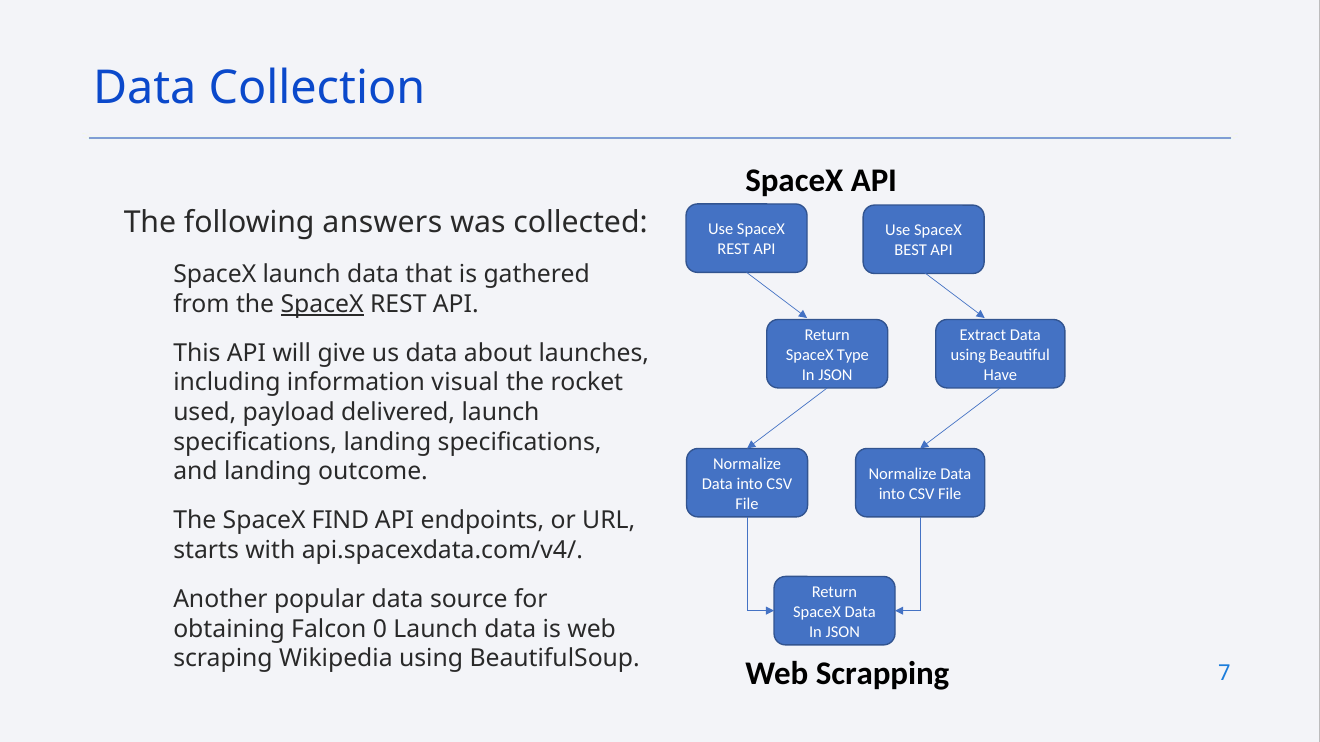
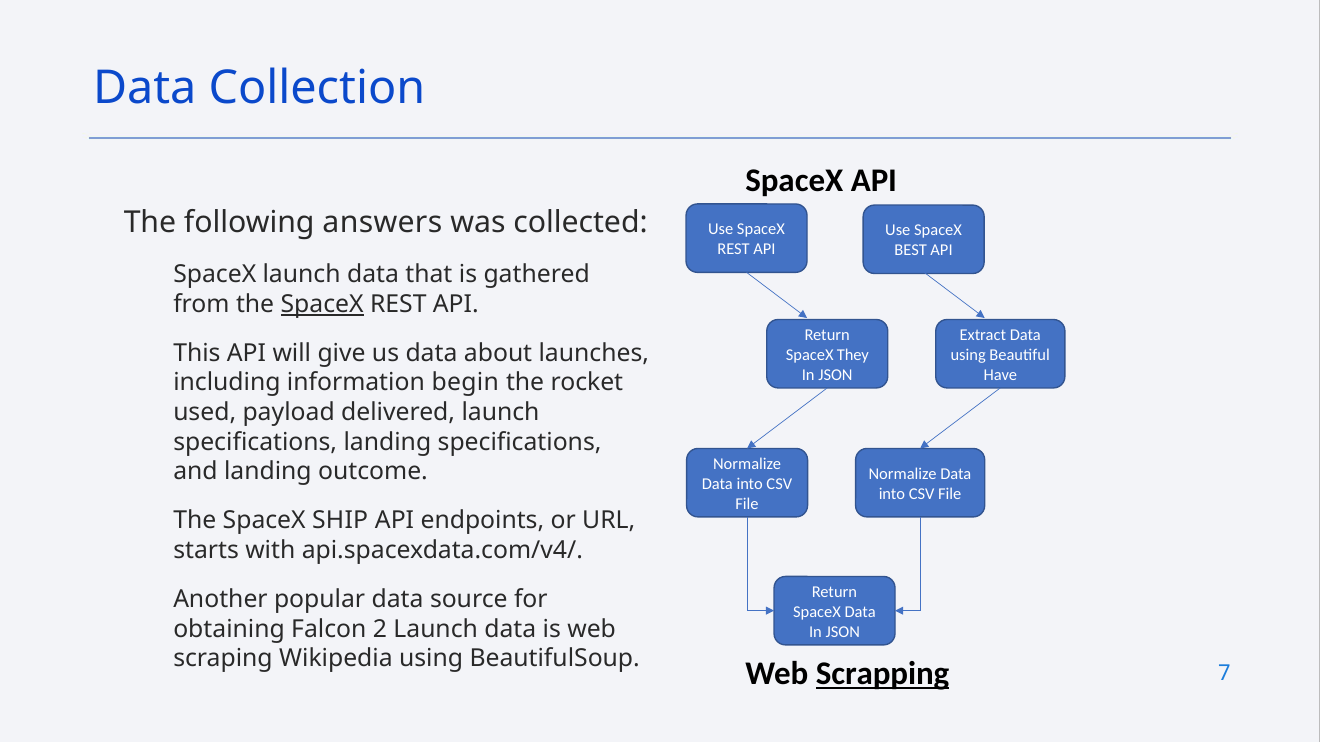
Type: Type -> They (853, 355)
visual: visual -> begin (465, 383)
FIND: FIND -> SHIP (340, 521)
0: 0 -> 2 (380, 629)
Scrapping underline: none -> present (883, 674)
